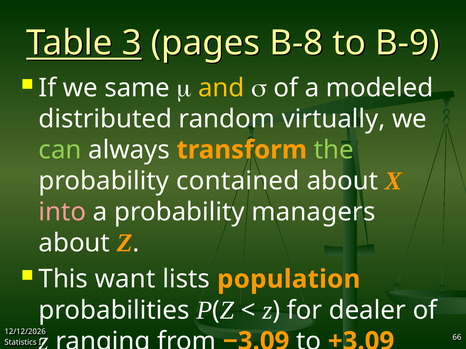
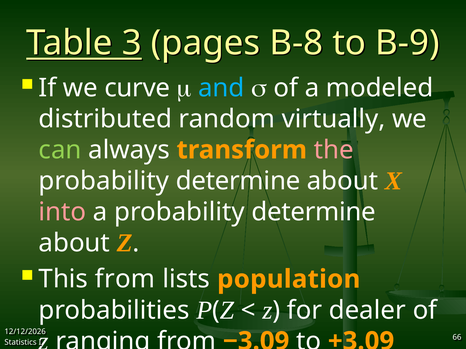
same: same -> curve (137, 88)
and colour: yellow -> light blue (221, 88)
the colour: light green -> pink (334, 150)
contained: contained -> determine (238, 181)
a probability managers: managers -> determine (314, 212)
This want: want -> from (125, 280)
